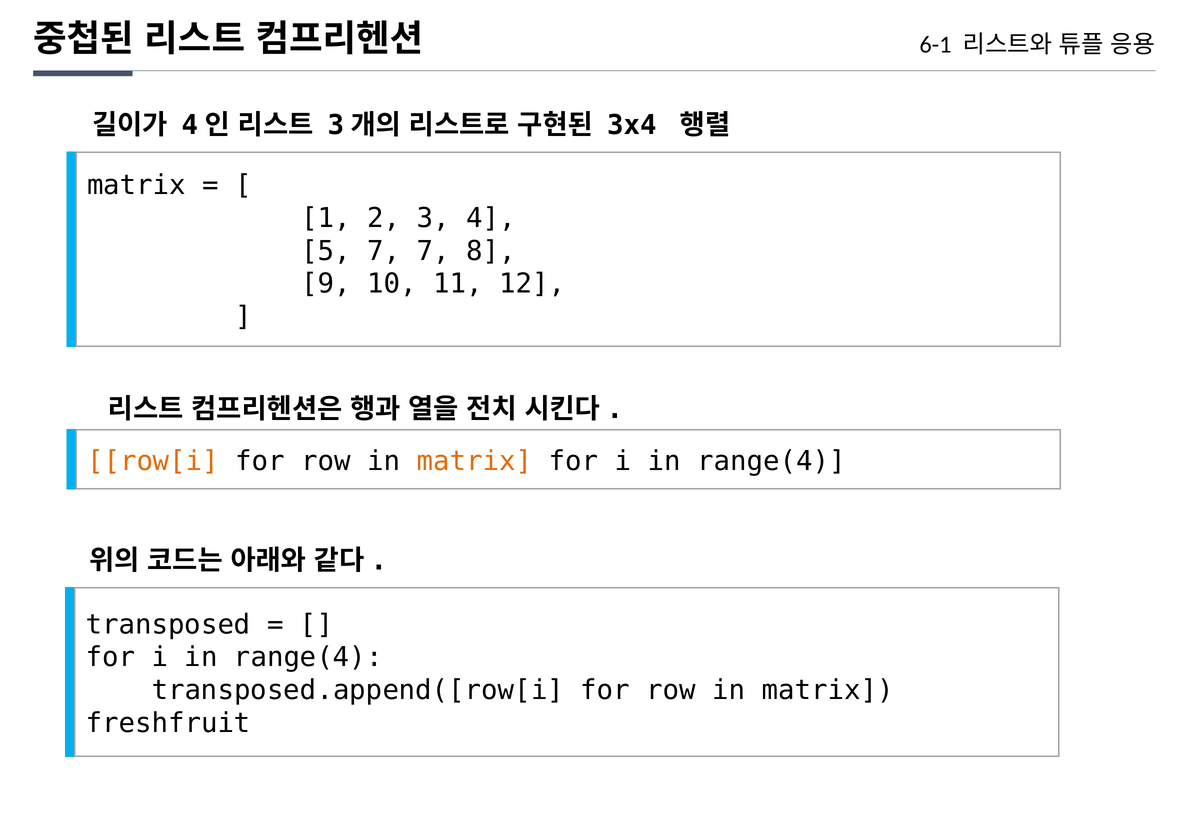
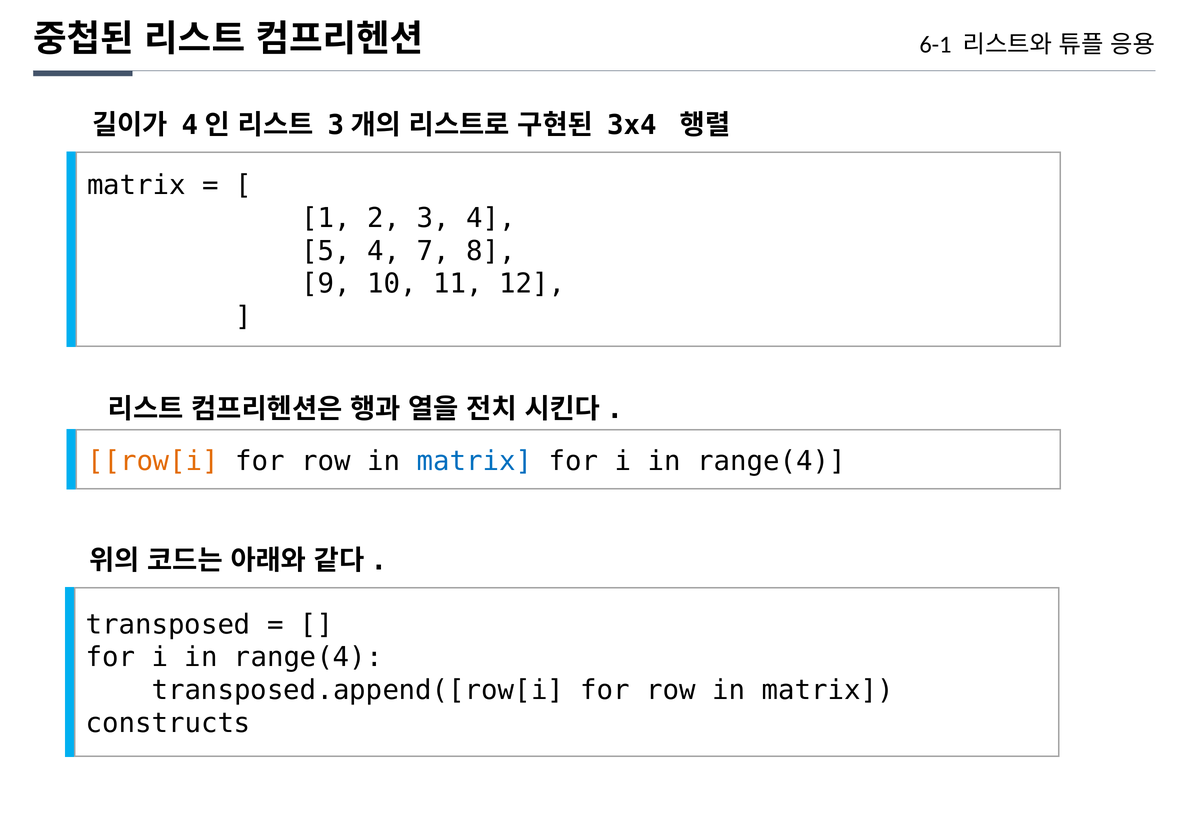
5 7: 7 -> 4 (384, 251)
matrix colour: orange -> blue (475, 461)
freshfruit: freshfruit -> constructs (168, 724)
